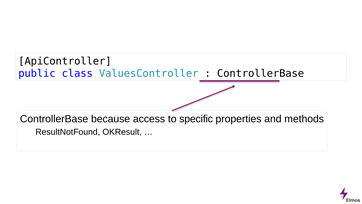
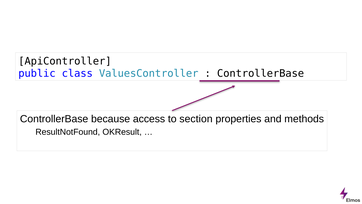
specific: specific -> section (196, 119)
